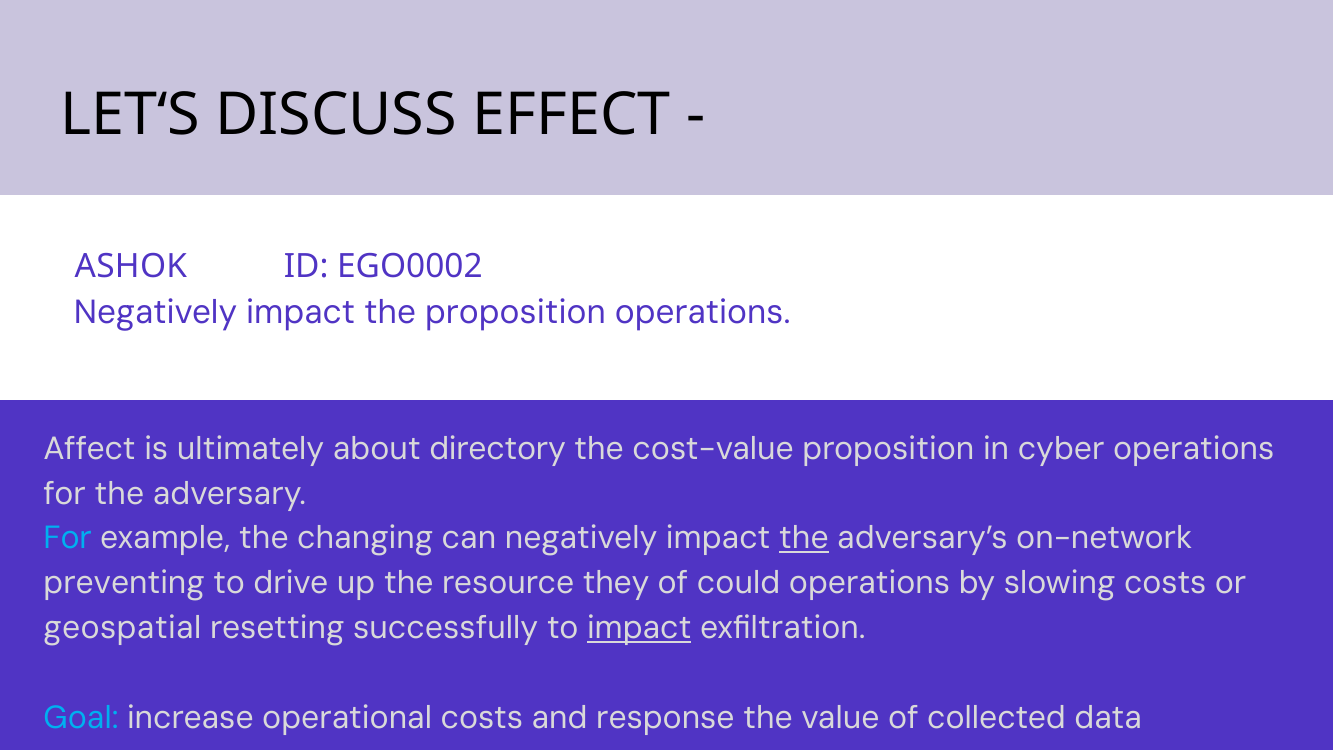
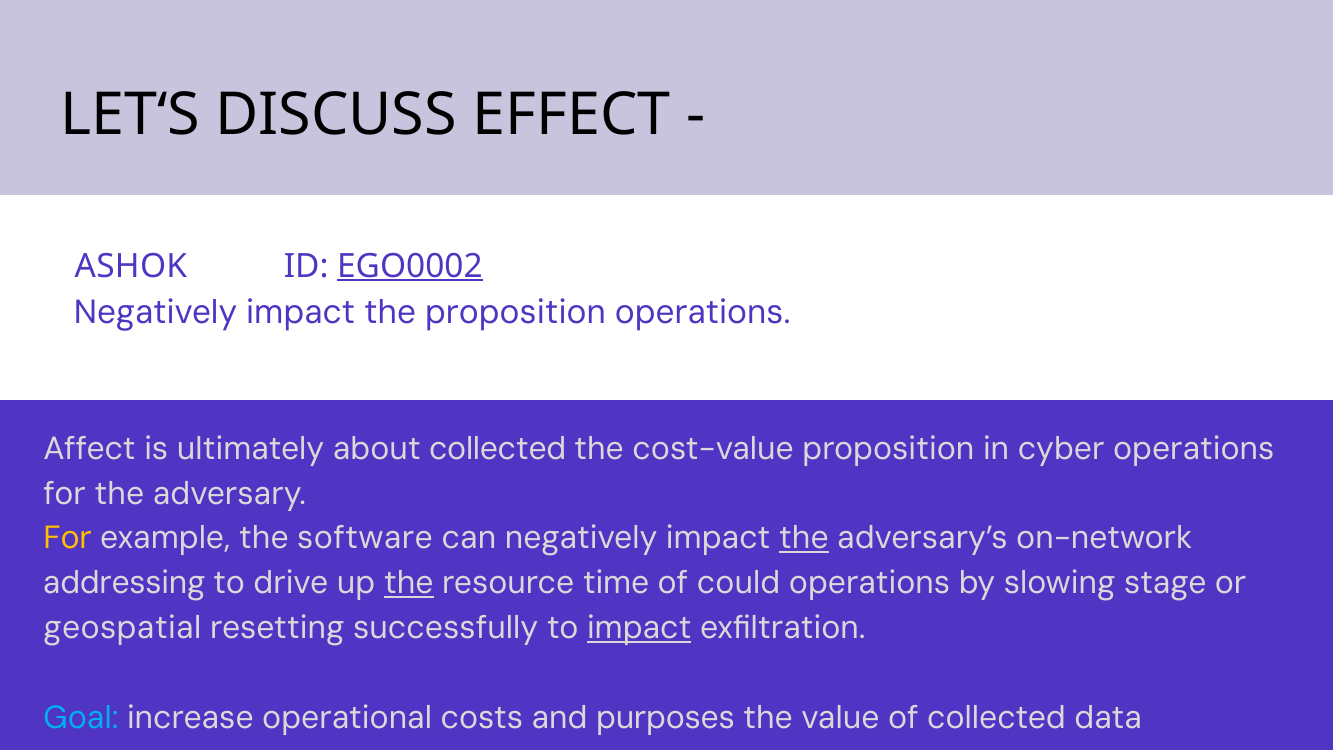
EGO0002 underline: none -> present (410, 266)
about directory: directory -> collected (498, 448)
For colour: light blue -> yellow (68, 538)
changing: changing -> software (365, 538)
preventing: preventing -> addressing (124, 583)
the underline: none -> present (409, 583)
they: they -> time (616, 583)
slowing costs: costs -> stage (1165, 583)
response: response -> purposes (665, 718)
